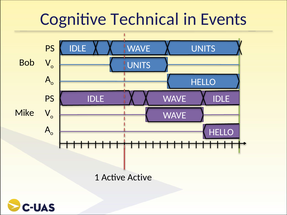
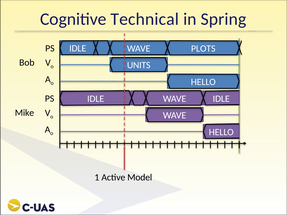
Events: Events -> Spring (223, 19)
UNITS: UNITS -> PLOTS (203, 49)
Active Active: Active -> Model (140, 178)
